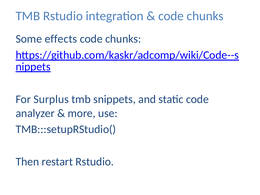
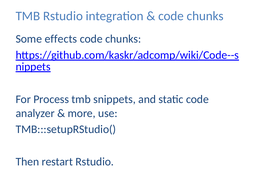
Surplus: Surplus -> Process (51, 99)
